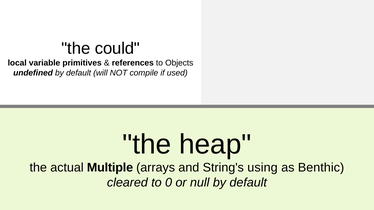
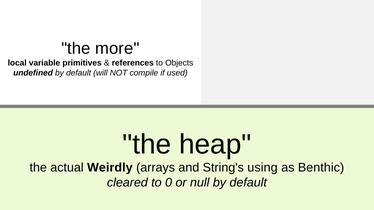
could: could -> more (117, 49)
Multiple: Multiple -> Weirdly (110, 168)
